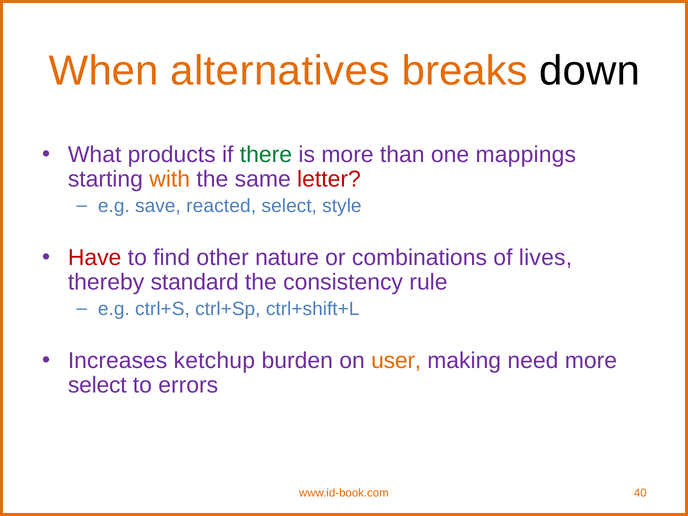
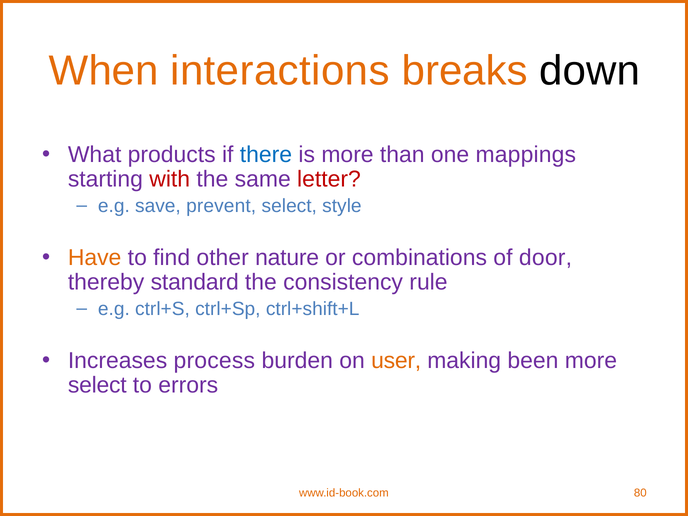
alternatives: alternatives -> interactions (280, 71)
there colour: green -> blue (266, 155)
with colour: orange -> red (170, 179)
reacted: reacted -> prevent (221, 206)
Have colour: red -> orange (95, 258)
lives: lives -> door (545, 258)
ketchup: ketchup -> process (214, 361)
need: need -> been (533, 361)
40: 40 -> 80 (640, 493)
